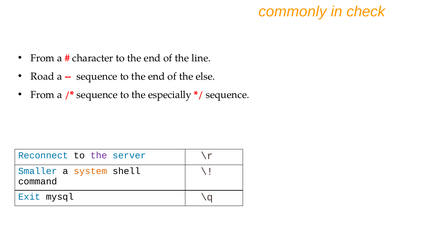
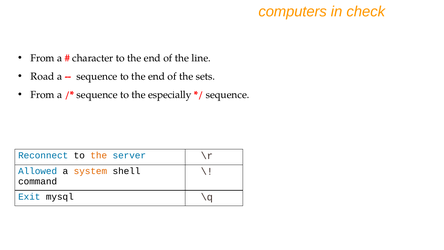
commonly: commonly -> computers (293, 12)
else: else -> sets (205, 76)
the colour: purple -> orange (99, 155)
Smaller: Smaller -> Allowed (38, 171)
